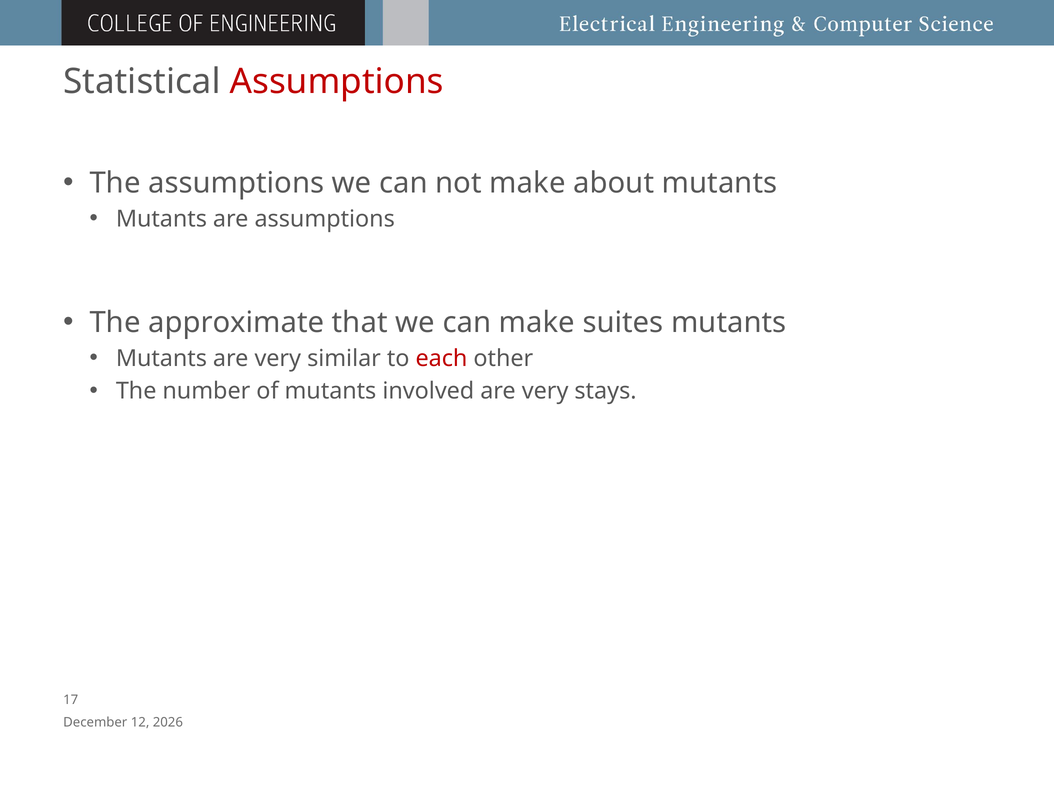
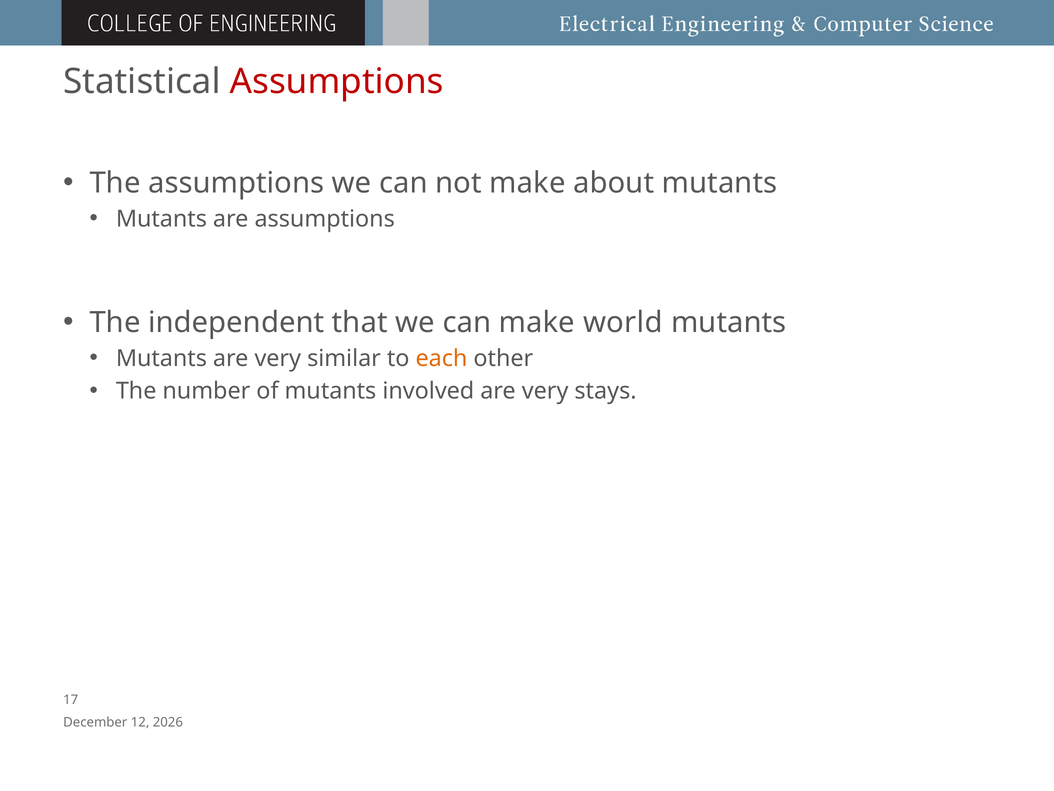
approximate: approximate -> independent (236, 322)
suites: suites -> world (623, 322)
each colour: red -> orange (441, 358)
